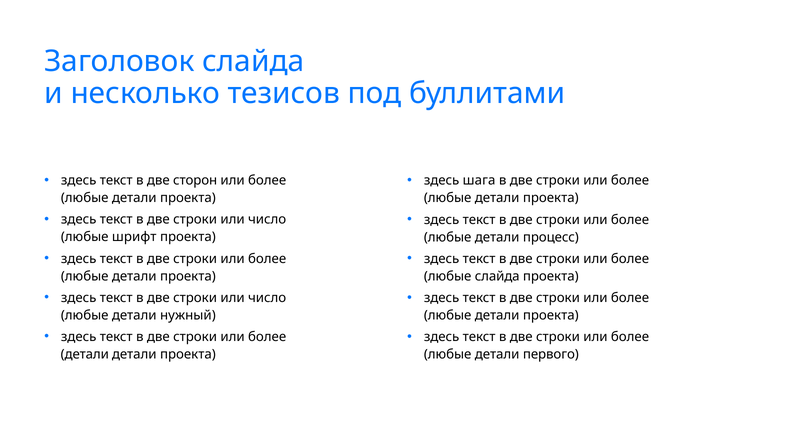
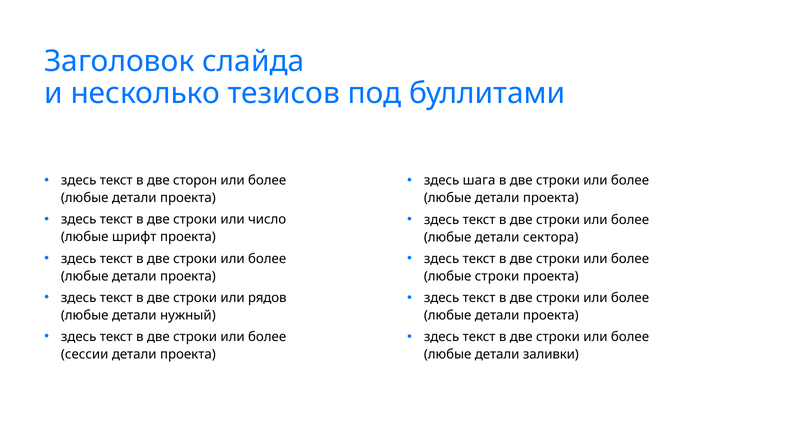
процесс: процесс -> сектора (551, 237)
любые слайда: слайда -> строки (497, 276)
число: число -> рядов (267, 298)
детали: детали -> сессии (85, 355)
первого: первого -> заливки (551, 355)
